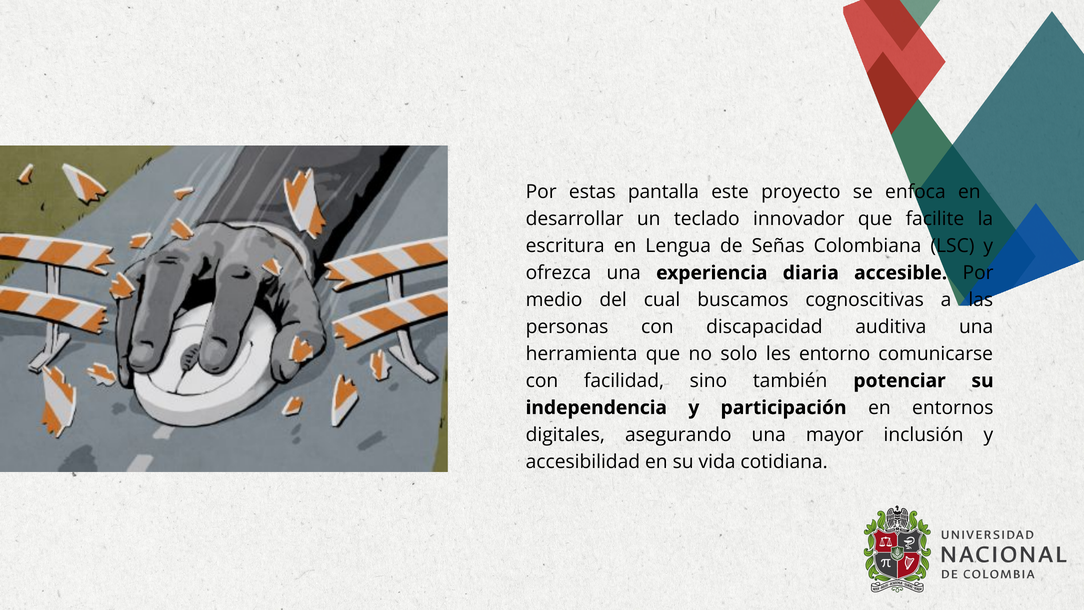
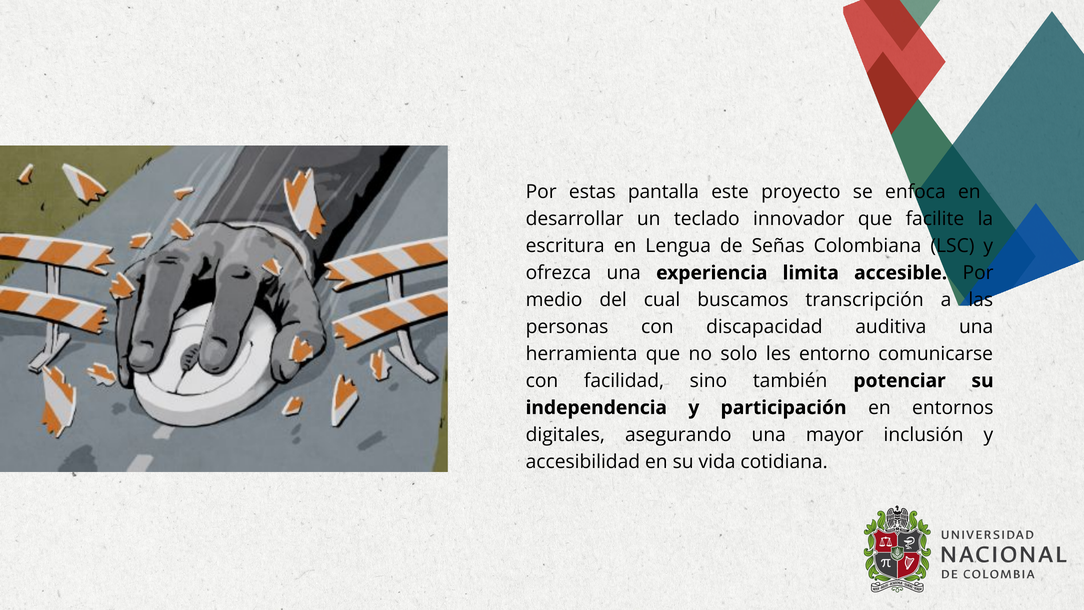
diaria: diaria -> limita (811, 273)
cognoscitivas: cognoscitivas -> transcripción (865, 300)
